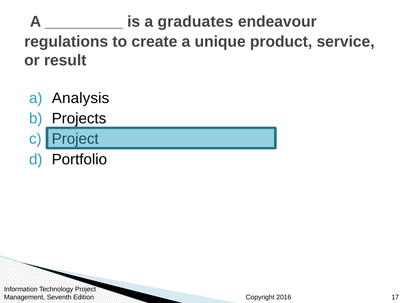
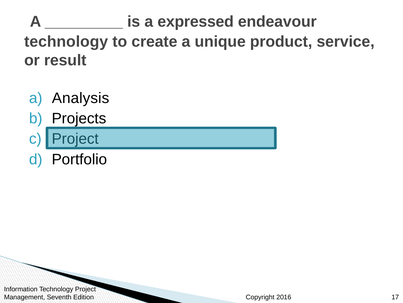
graduates: graduates -> expressed (196, 22)
regulations: regulations -> technology (66, 41)
